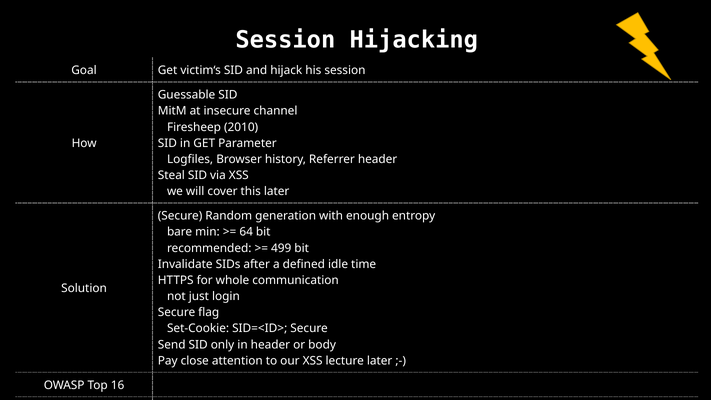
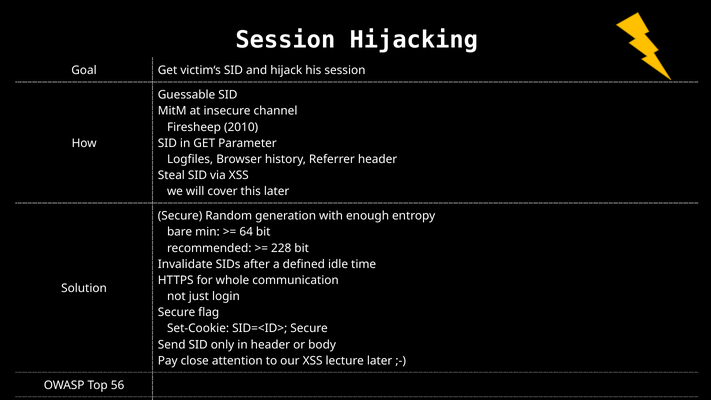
499: 499 -> 228 (281, 248)
16: 16 -> 56 (118, 385)
